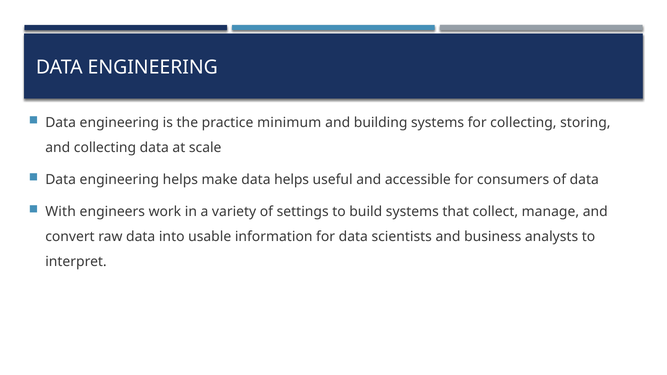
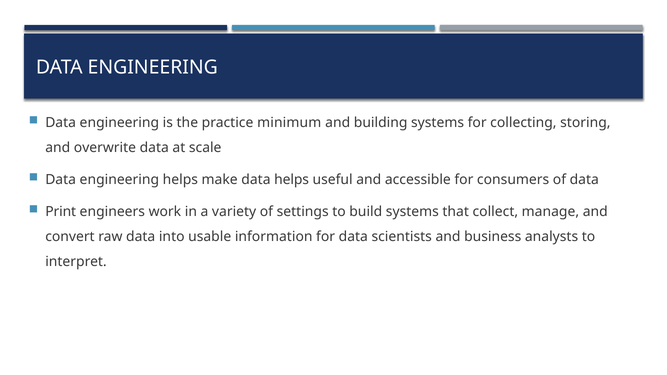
and collecting: collecting -> overwrite (105, 148)
With: With -> Print (61, 212)
